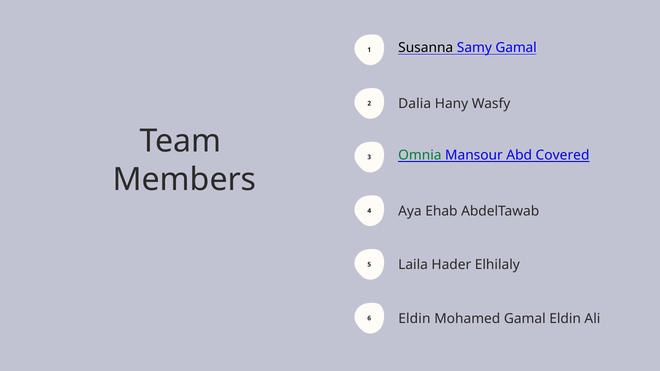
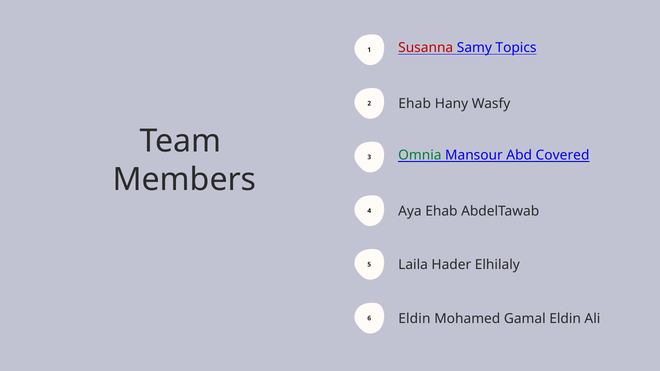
Susanna colour: black -> red (426, 48)
Samy Gamal: Gamal -> Topics (516, 48)
Dalia: Dalia -> Ehab (415, 104)
